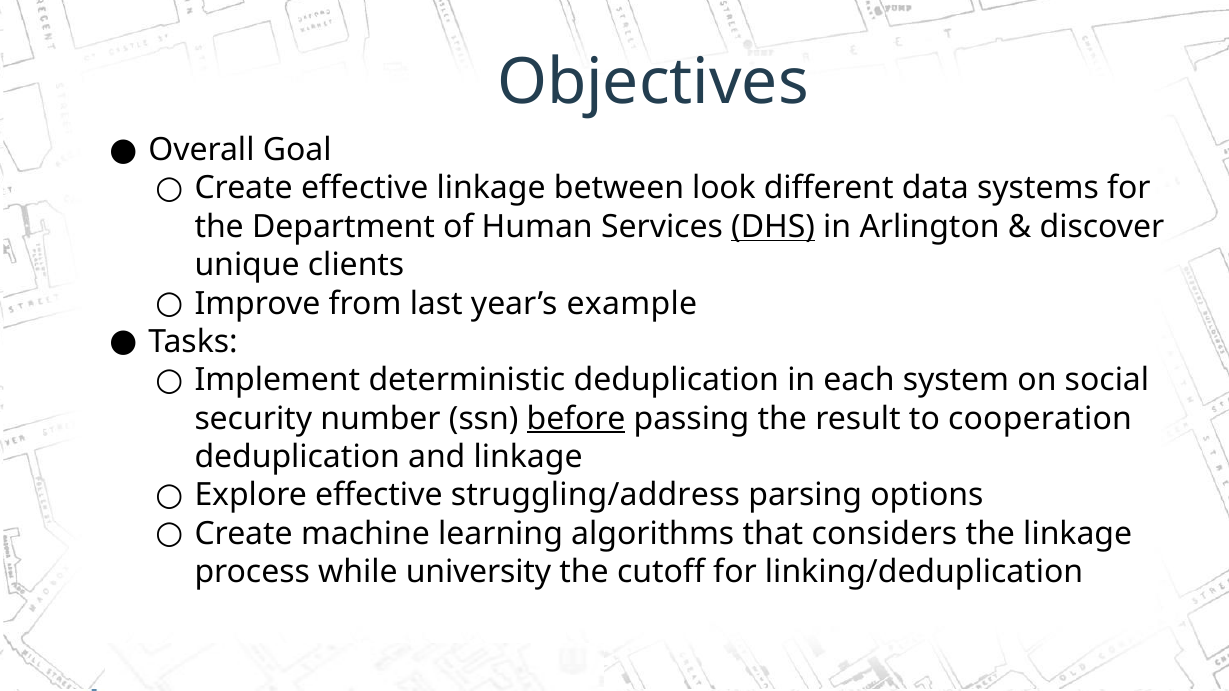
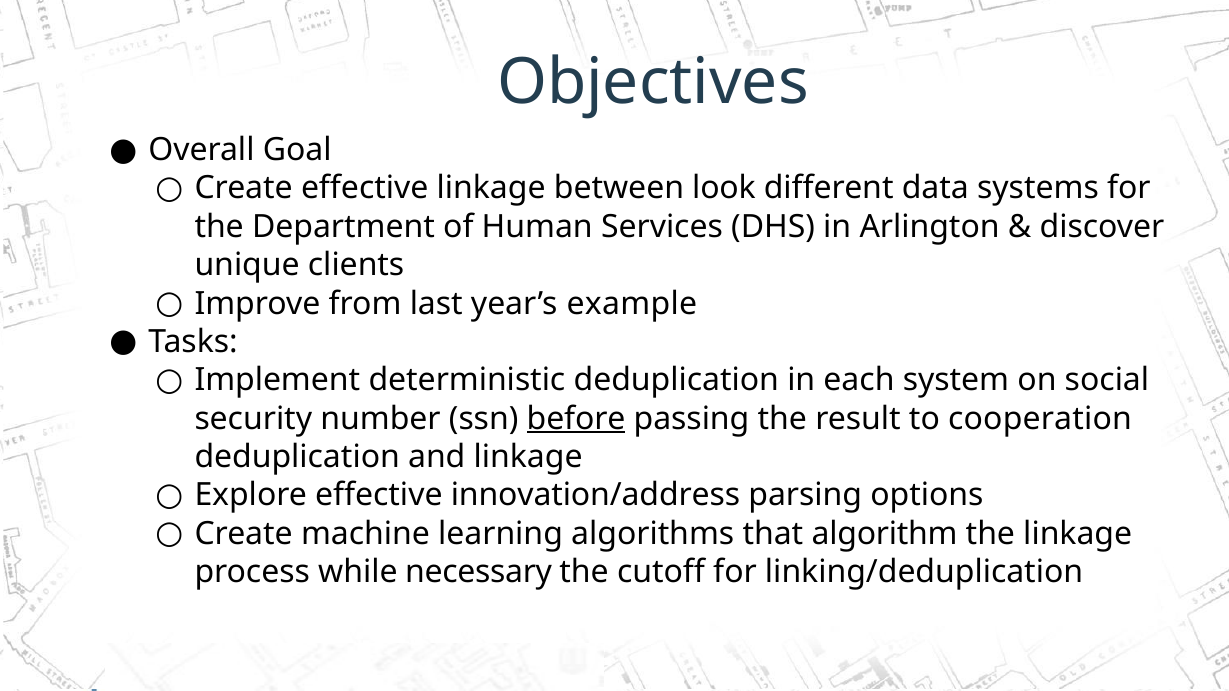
DHS underline: present -> none (773, 227)
struggling/address: struggling/address -> innovation/address (595, 496)
considers: considers -> algorithm (885, 534)
university: university -> necessary (479, 572)
